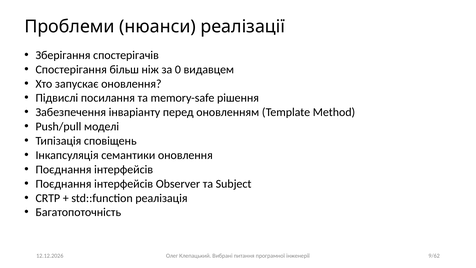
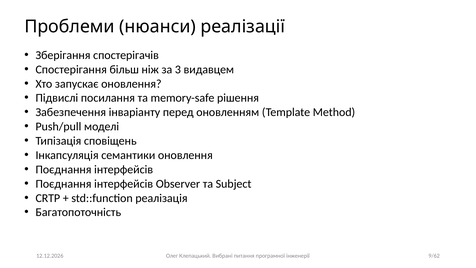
0: 0 -> 3 (178, 69)
